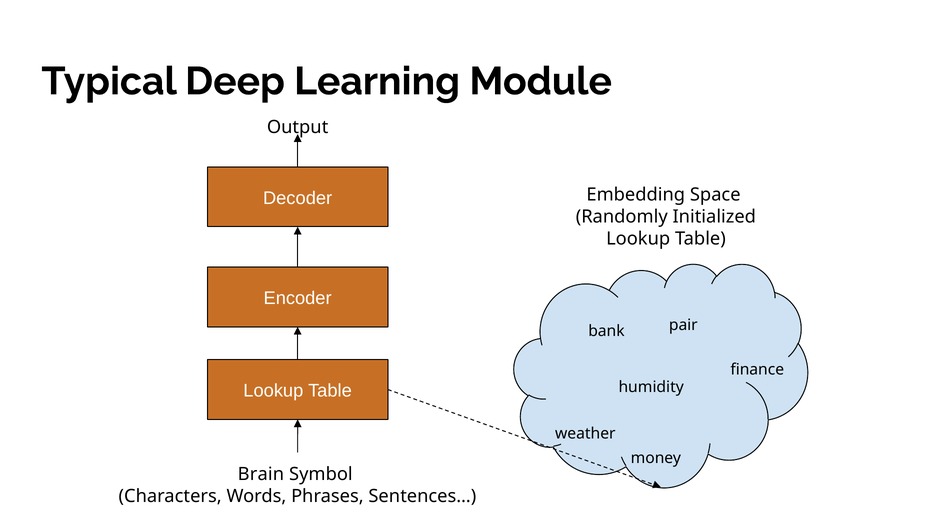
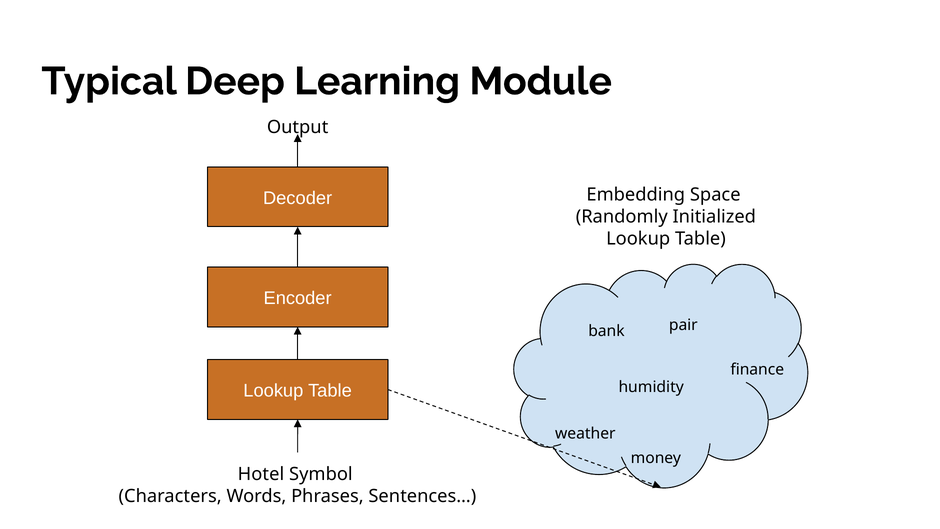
Brain: Brain -> Hotel (261, 474)
